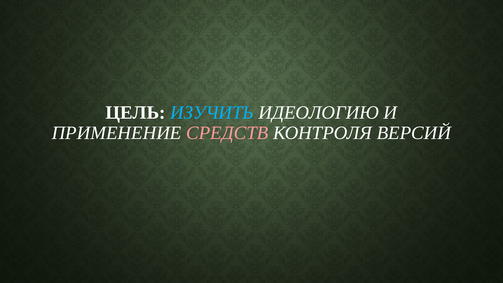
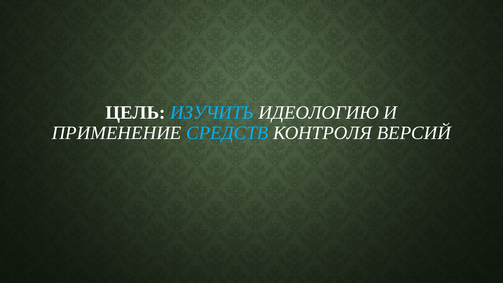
СРЕДСТВ colour: pink -> light blue (227, 133)
